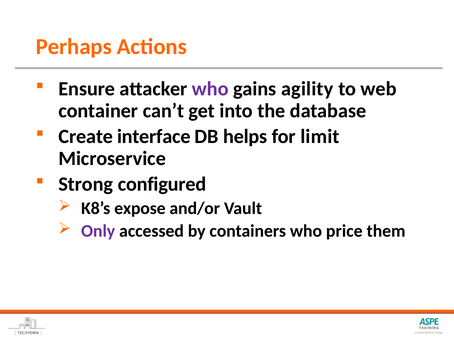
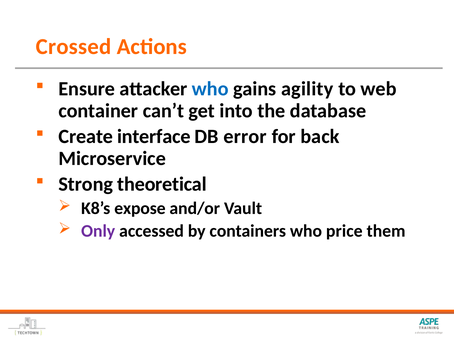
Perhaps: Perhaps -> Crossed (74, 47)
who colour: purple -> blue (210, 89)
helps: helps -> error (245, 136)
limit: limit -> back (320, 136)
configured: configured -> theoretical (162, 184)
